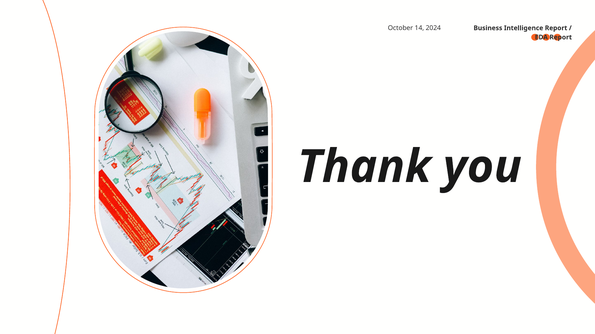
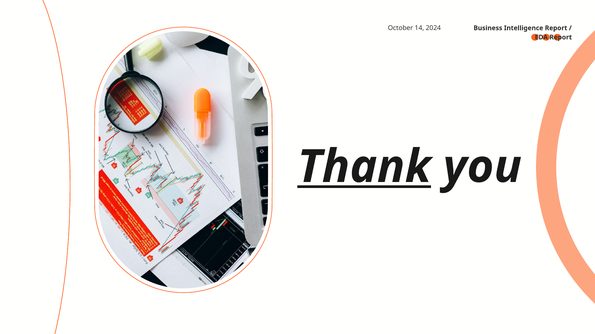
Thank underline: none -> present (364, 167)
